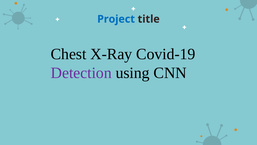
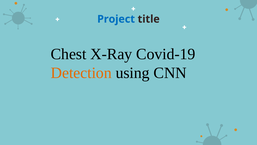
Detection colour: purple -> orange (81, 73)
